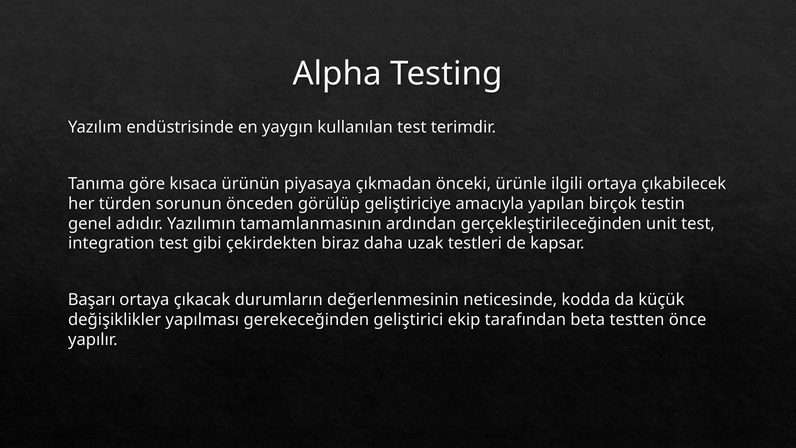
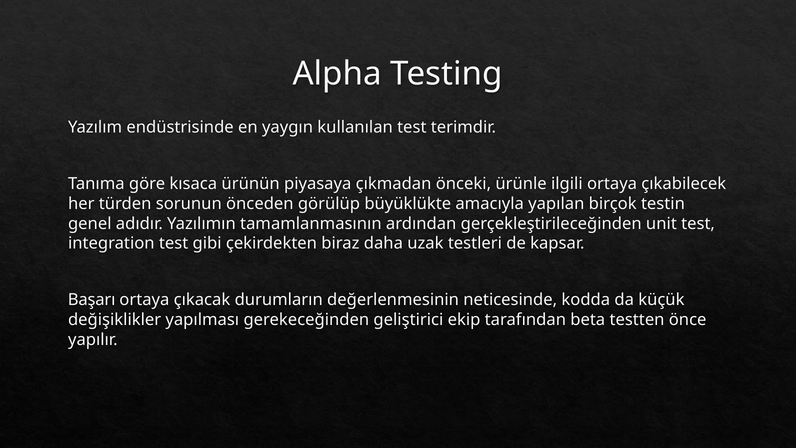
geliştiriciye: geliştiriciye -> büyüklükte (408, 204)
